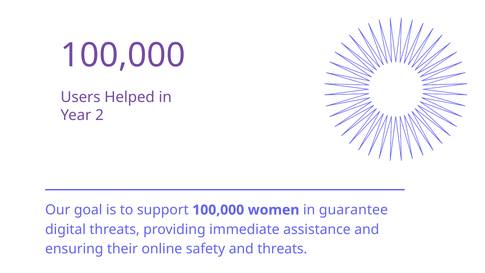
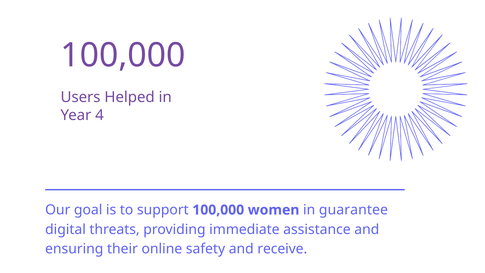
2: 2 -> 4 (100, 115)
and threats: threats -> receive (282, 249)
